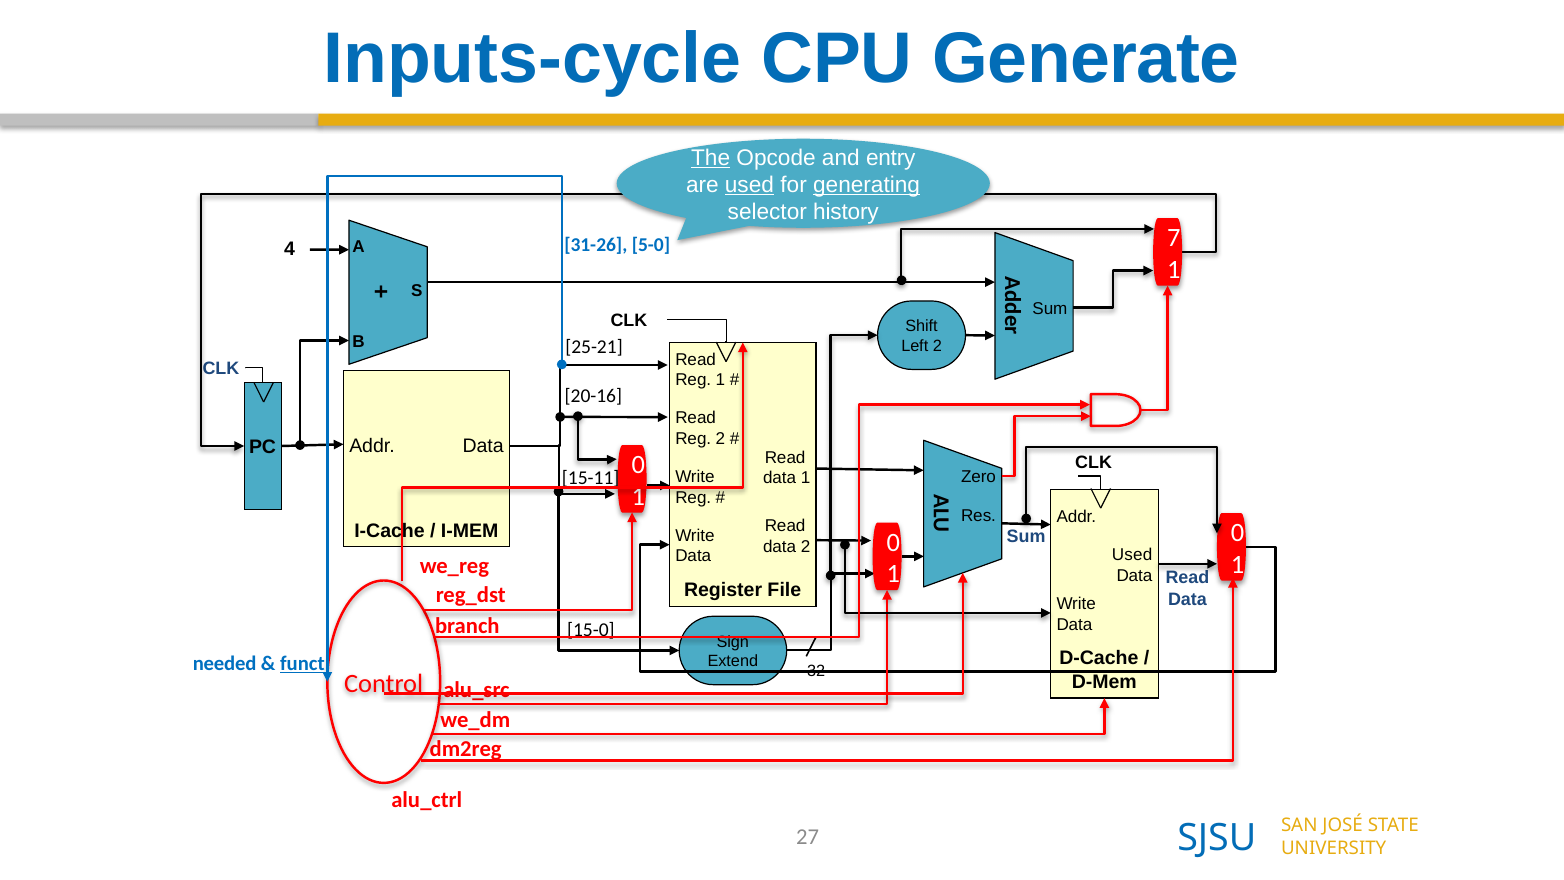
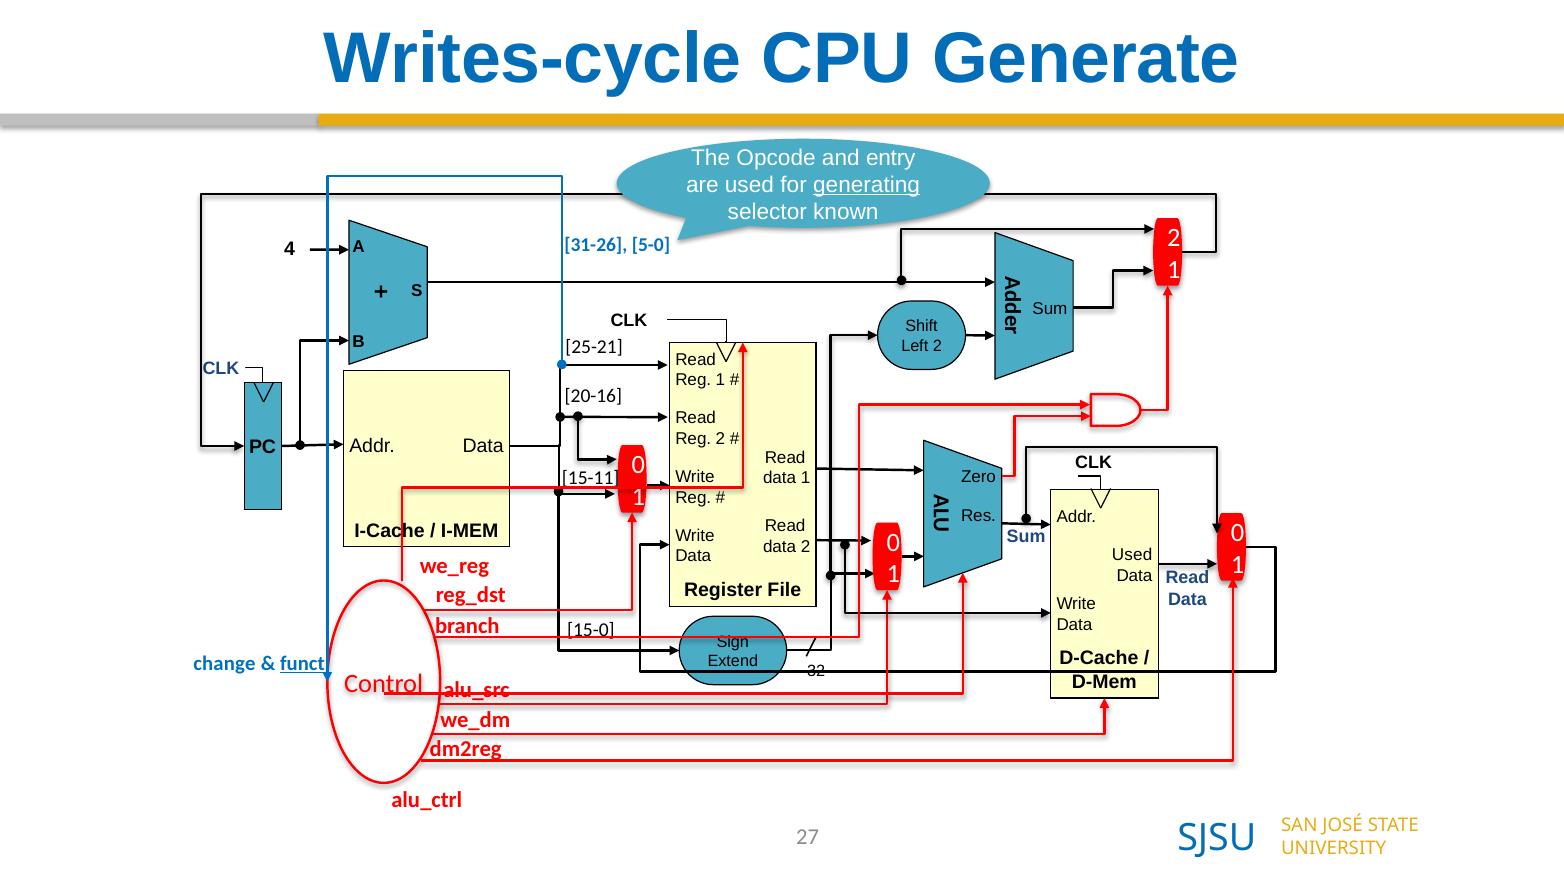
Inputs-cycle: Inputs-cycle -> Writes-cycle (533, 59)
The underline: present -> none (711, 158)
used underline: present -> none (749, 185)
history: history -> known (846, 212)
4 7: 7 -> 2 (1174, 238)
needed: needed -> change (224, 664)
